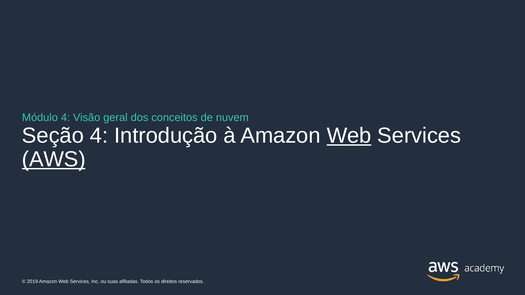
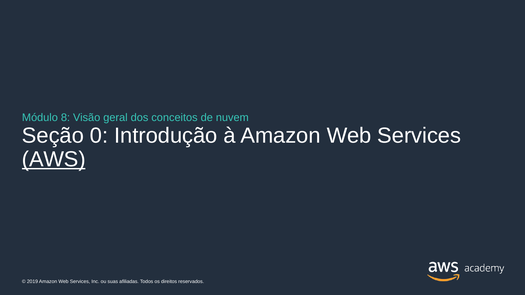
Módulo 4: 4 -> 8 (65, 118)
Seção 4: 4 -> 0 (99, 136)
Web underline: present -> none (349, 136)
